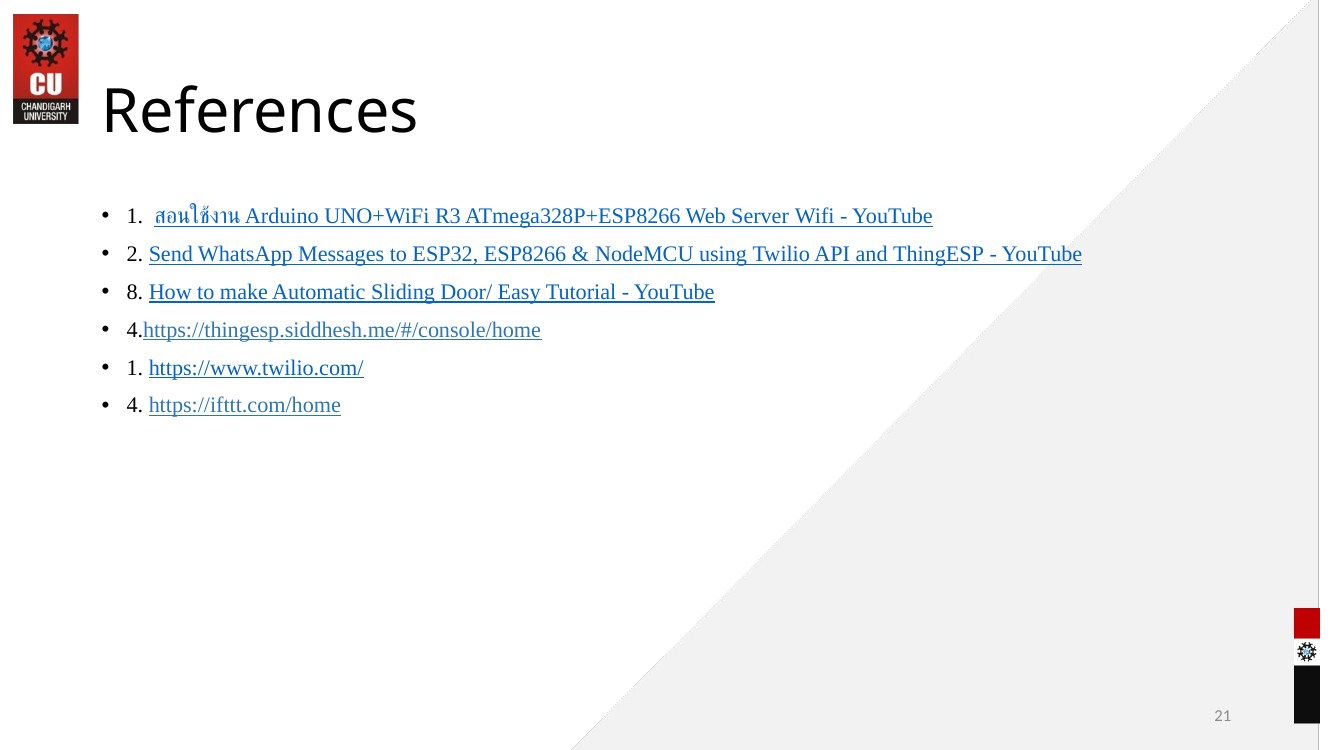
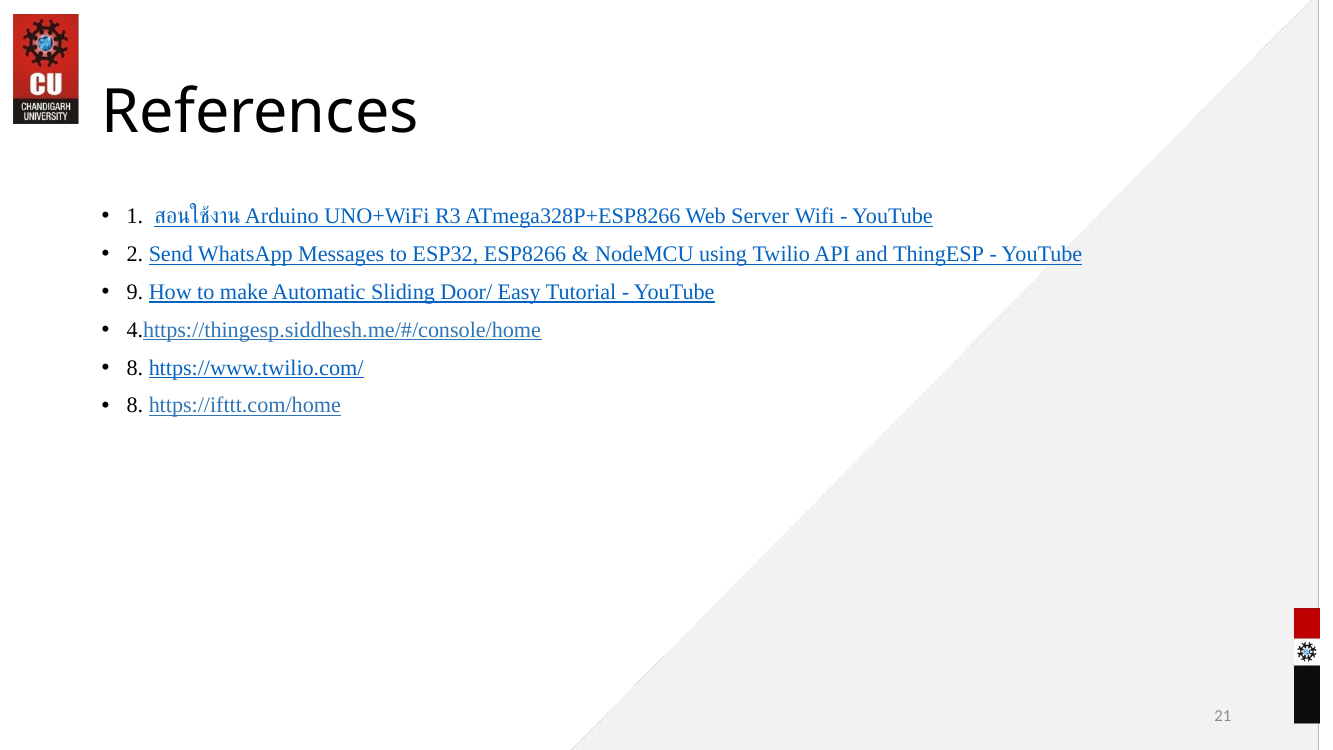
8: 8 -> 9 (135, 292)
1: 1 -> 8 (135, 368)
4: 4 -> 8 (135, 406)
